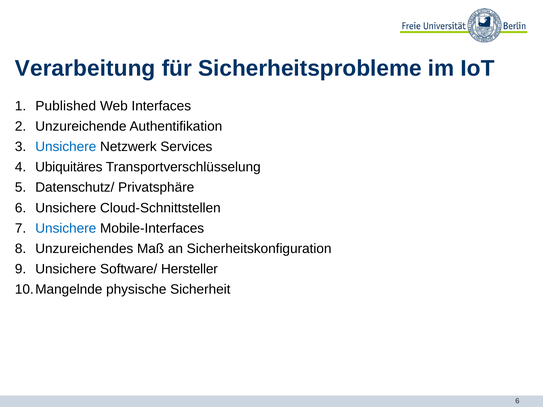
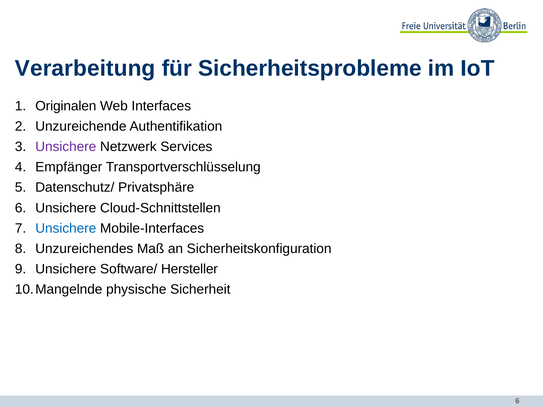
Published: Published -> Originalen (66, 106)
Unsichere colour: blue -> purple (66, 147)
Ubiquitäres: Ubiquitäres -> Empfänger (69, 167)
